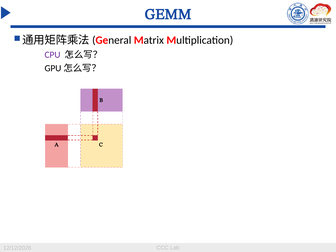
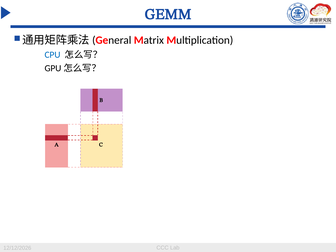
CPU colour: purple -> blue (52, 55)
